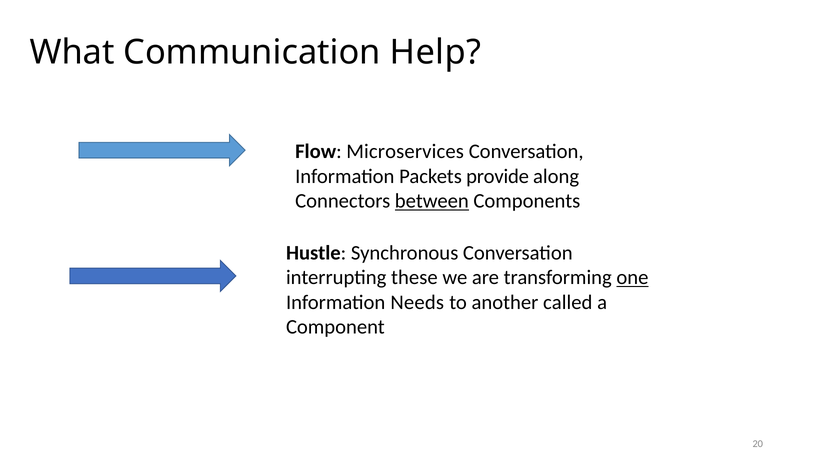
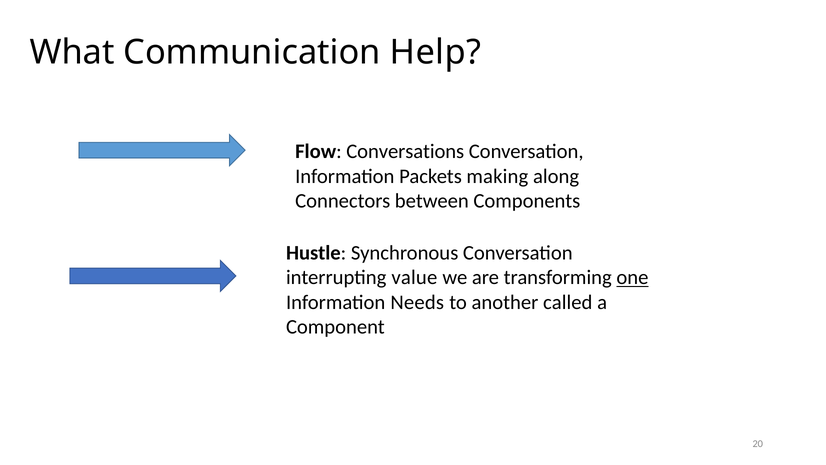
Microservices: Microservices -> Conversations (405, 151)
provide: provide -> making (497, 176)
between underline: present -> none (432, 201)
these: these -> value (414, 277)
